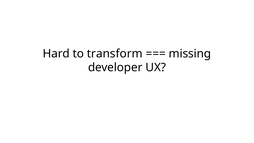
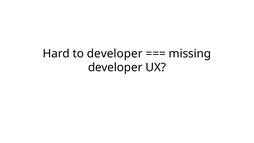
to transform: transform -> developer (115, 54)
